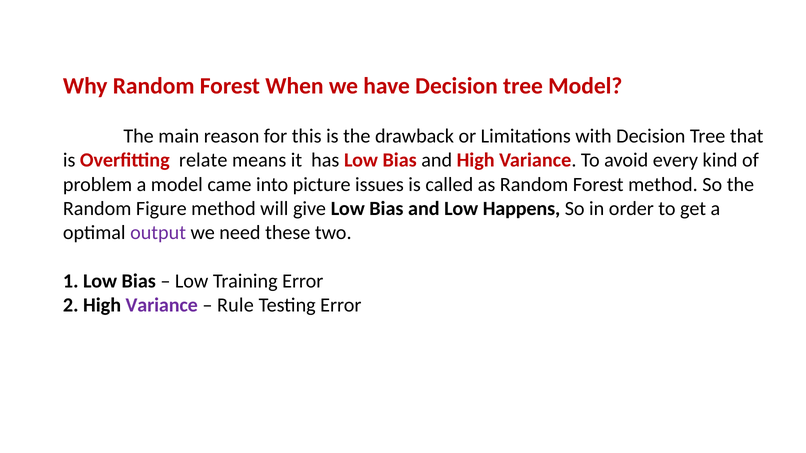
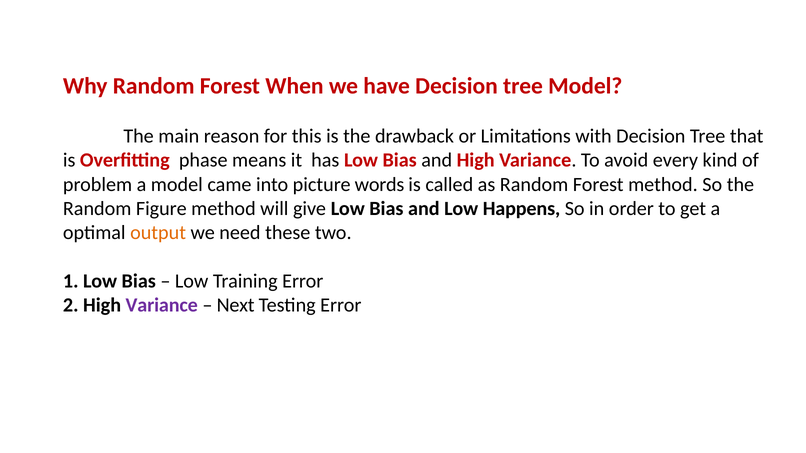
relate: relate -> phase (203, 160)
issues: issues -> words (380, 185)
output colour: purple -> orange (158, 233)
Rule: Rule -> Next (236, 305)
